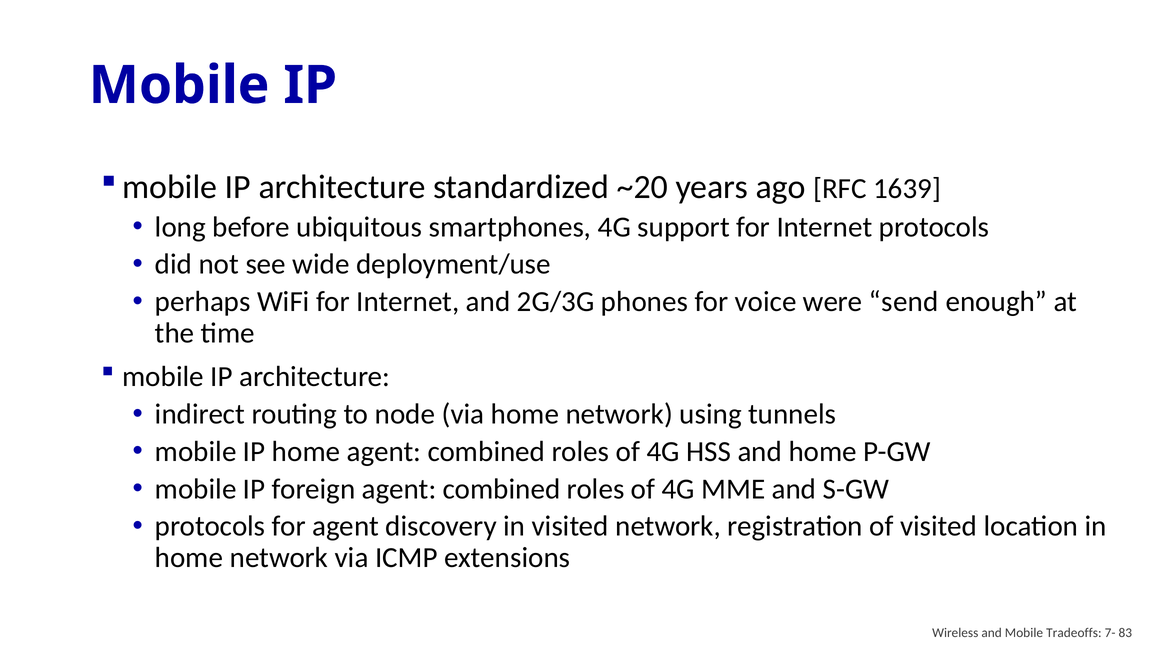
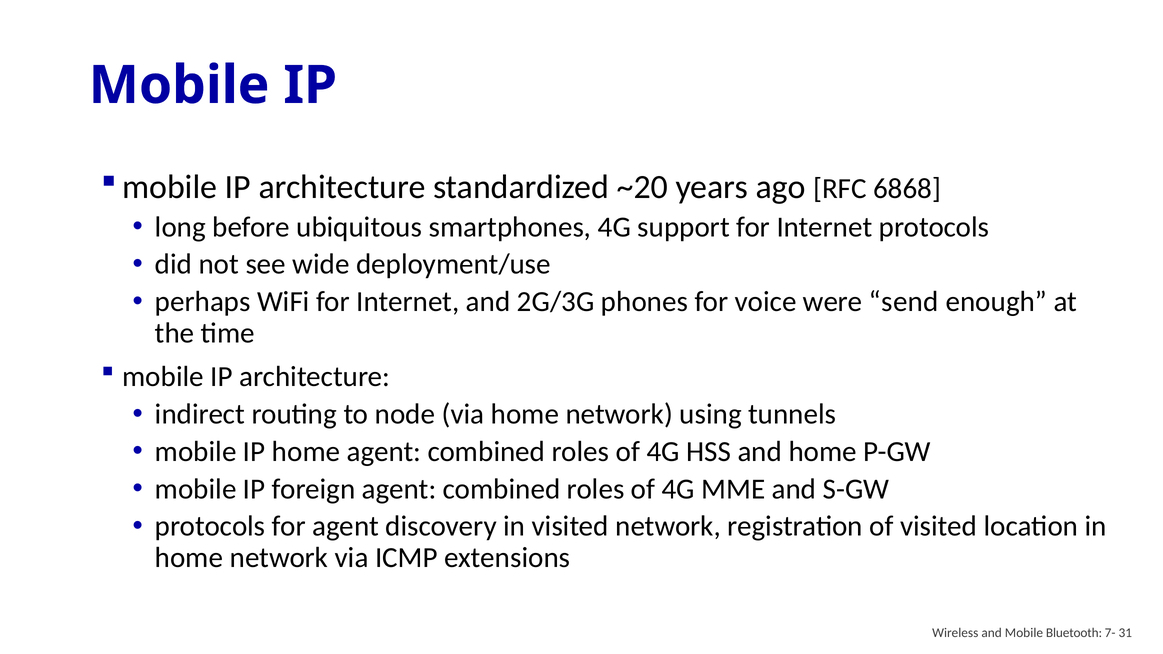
1639: 1639 -> 6868 (907, 189)
Tradeoffs: Tradeoffs -> Bluetooth (1074, 633)
83: 83 -> 31 (1125, 633)
